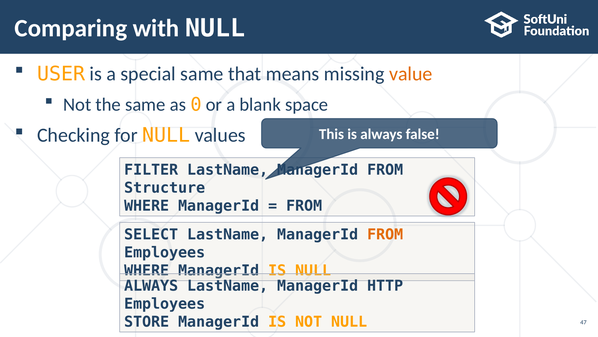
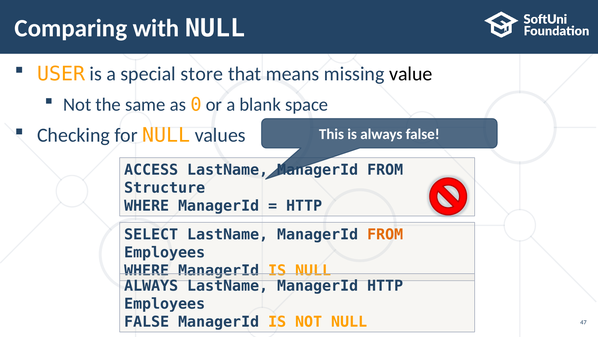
special same: same -> store (202, 74)
value colour: orange -> black (411, 74)
FILTER: FILTER -> ACCESS (151, 170)
FROM: FROM -> HTTP (304, 205)
STORE: STORE -> FALSE (147, 321)
